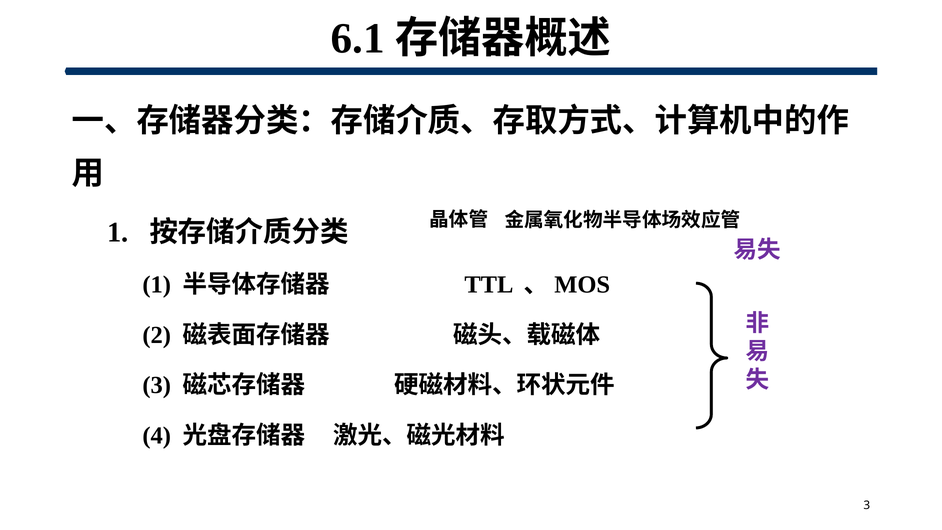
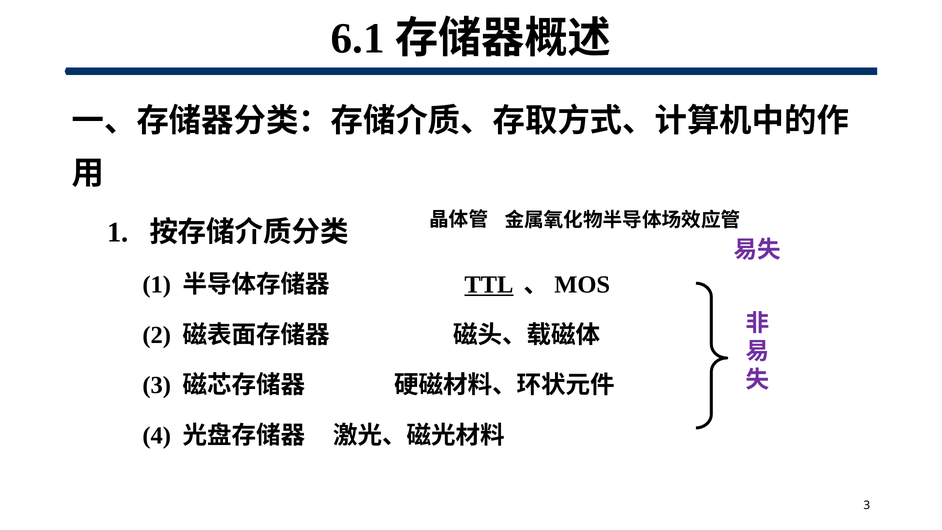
TTL underline: none -> present (489, 285)
